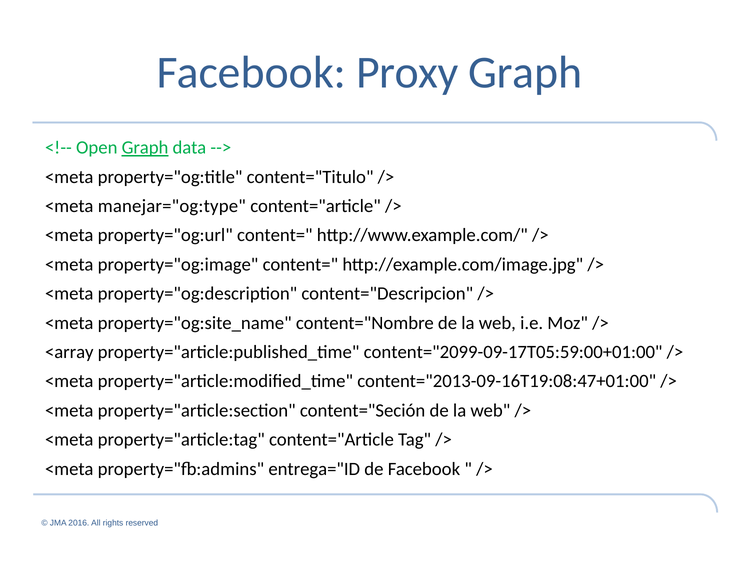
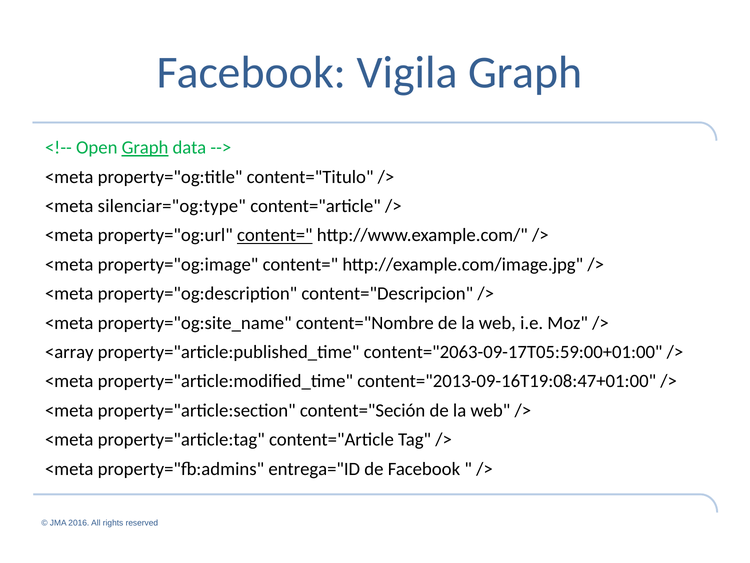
Proxy: Proxy -> Vigila (407, 73)
manejar="og:type: manejar="og:type -> silenciar="og:type (172, 206)
content= underline: none -> present (275, 235)
content="2099-09-17T05:59:00+01:00: content="2099-09-17T05:59:00+01:00 -> content="2063-09-17T05:59:00+01:00 (513, 352)
